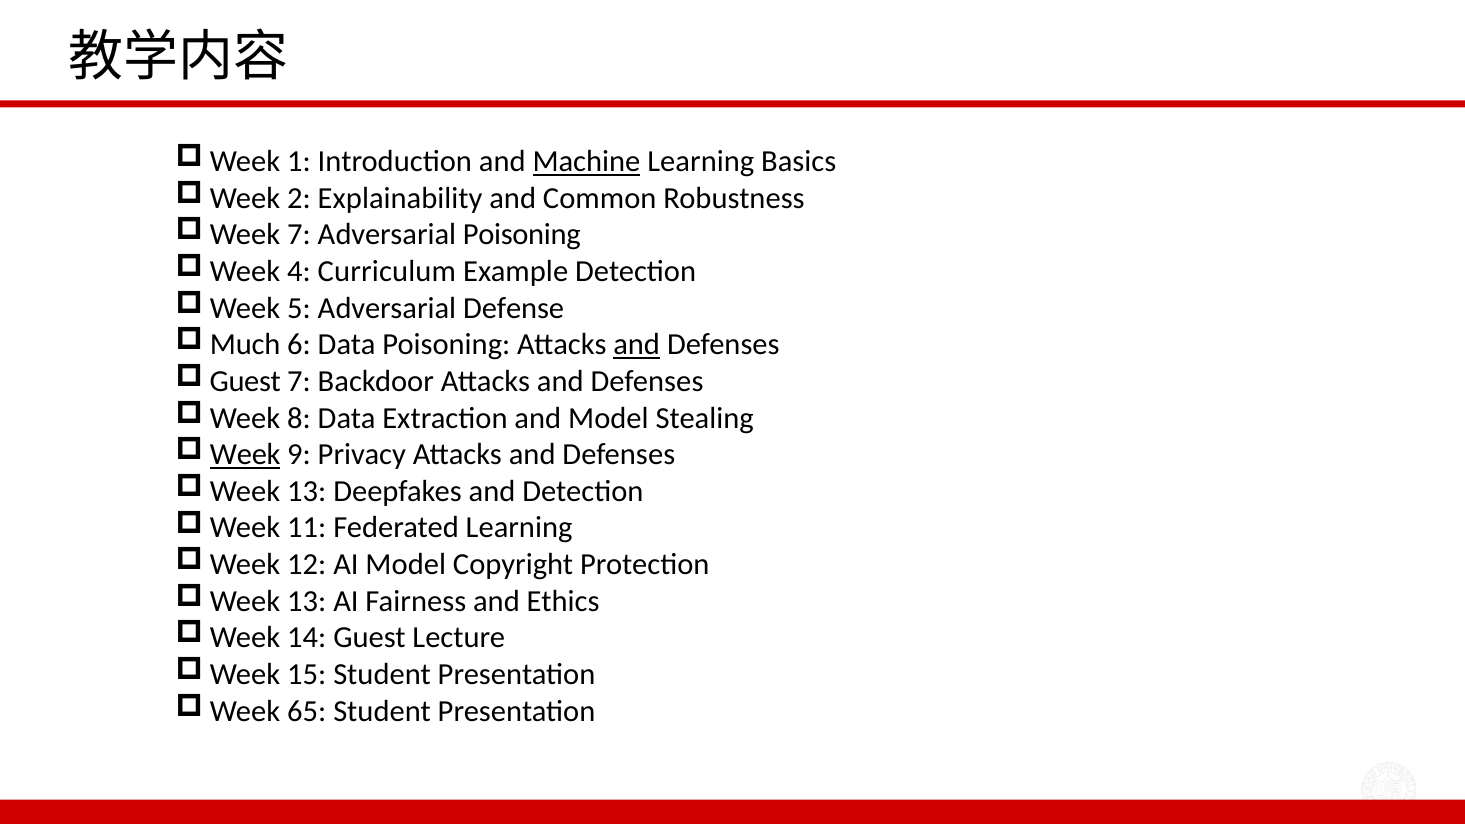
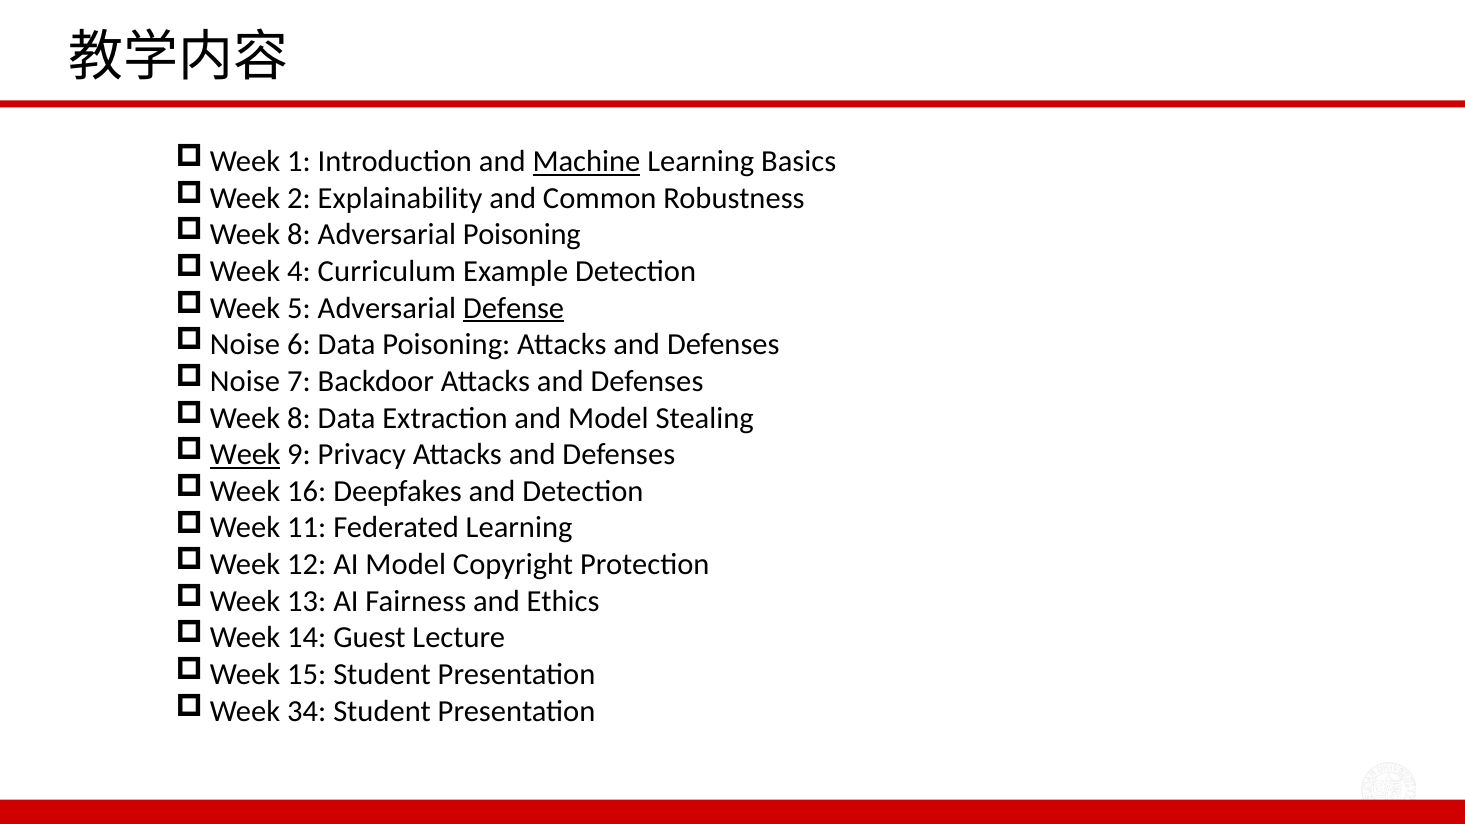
7: 7 -> 8 (299, 235)
Defense underline: none -> present (514, 308)
Much: Much -> Noise (245, 345)
and underline: present -> none (637, 345)
Guest: Guest -> Noise (245, 381)
13: 13 -> 16 (307, 491)
65: 65 -> 34 (307, 711)
